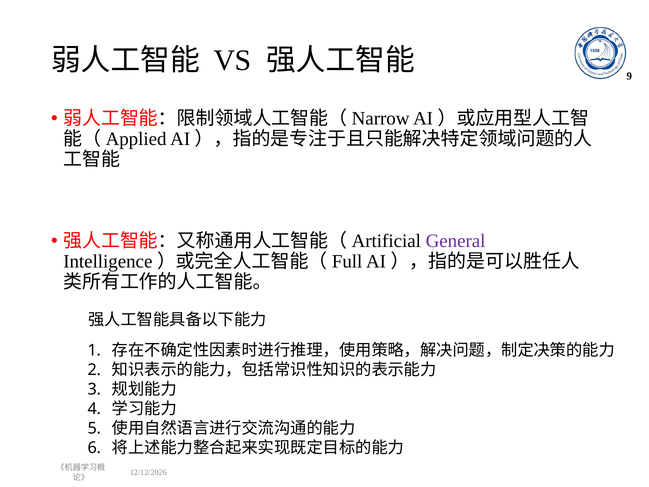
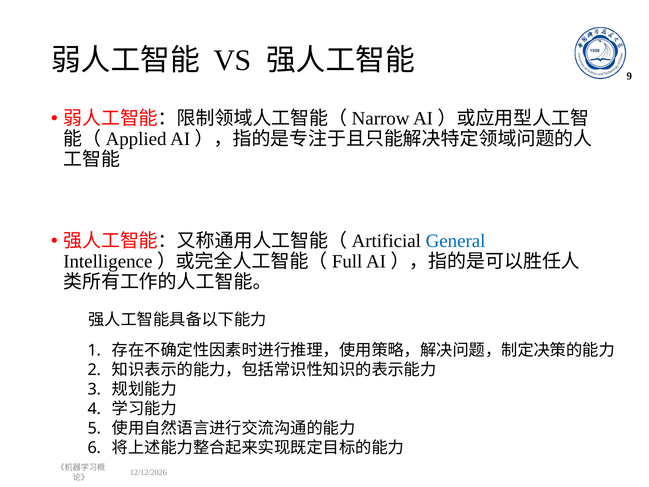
General colour: purple -> blue (456, 241)
